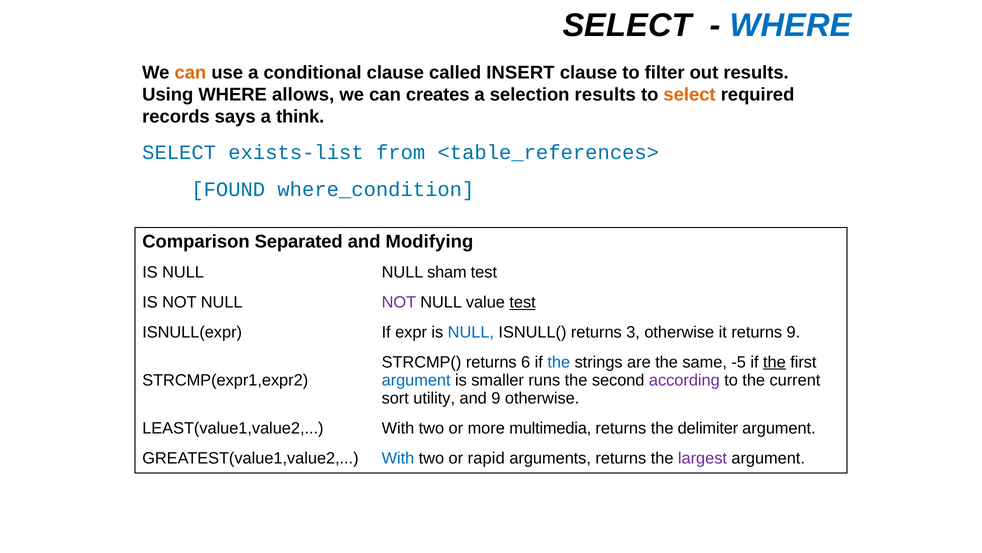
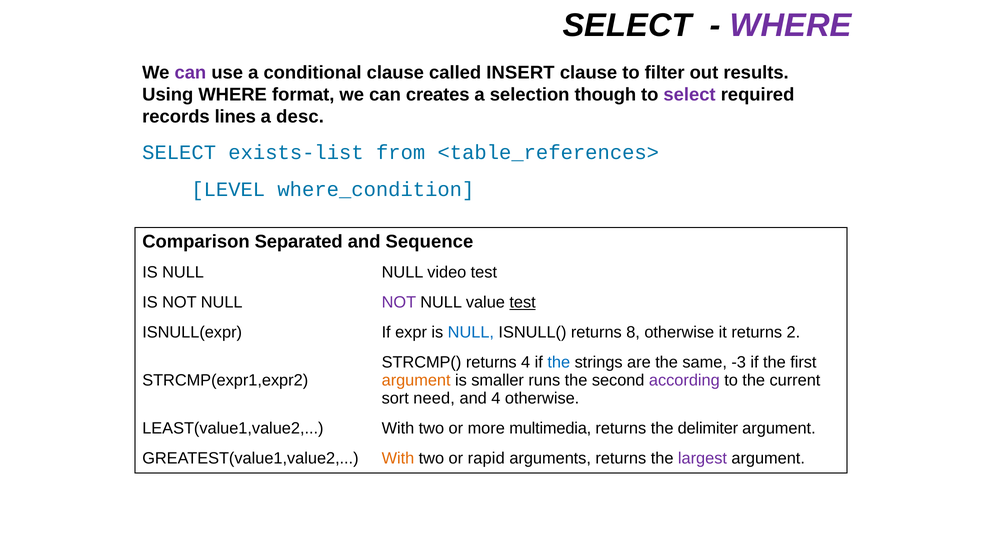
WHERE colour: blue -> purple (791, 26)
can colour: orange -> purple (190, 73)
allows: allows -> format (303, 95)
selection results: results -> though (605, 95)
select colour: orange -> purple (690, 95)
says: says -> lines (235, 117)
think: think -> desc (300, 117)
FOUND: FOUND -> LEVEL (228, 189)
Modifying: Modifying -> Sequence (429, 241)
sham: sham -> video (447, 272)
3: 3 -> 8 (633, 332)
returns 9: 9 -> 2 (793, 332)
returns 6: 6 -> 4 (526, 362)
-5: -5 -> -3 (739, 362)
the underline: present -> none (774, 362)
argument colour: blue -> orange (416, 380)
utility: utility -> need (434, 398)
and 9: 9 -> 4 (496, 398)
With colour: blue -> orange (398, 458)
